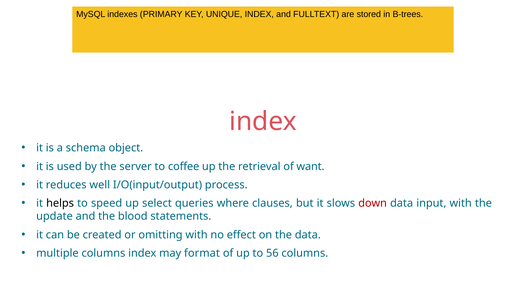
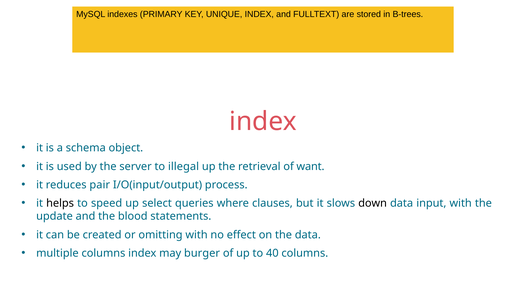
coffee: coffee -> illegal (184, 166)
well: well -> pair (100, 185)
down colour: red -> black (373, 203)
format: format -> burger (202, 253)
56: 56 -> 40 (272, 253)
